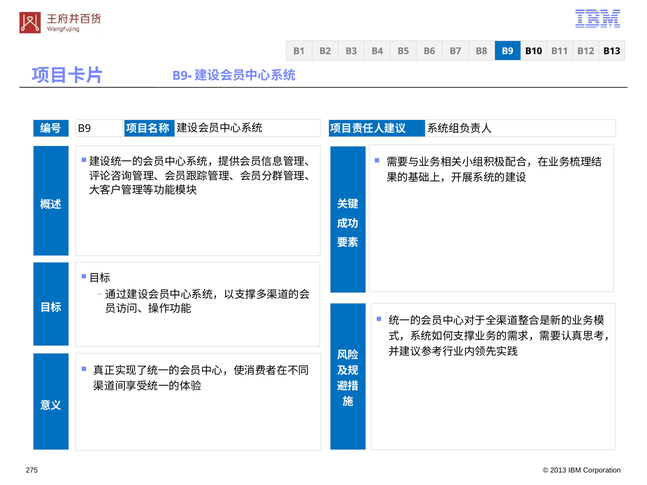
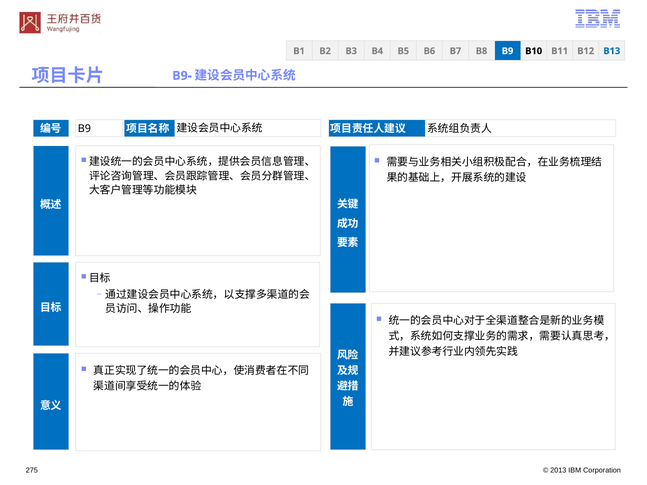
B13 colour: black -> blue (612, 51)
